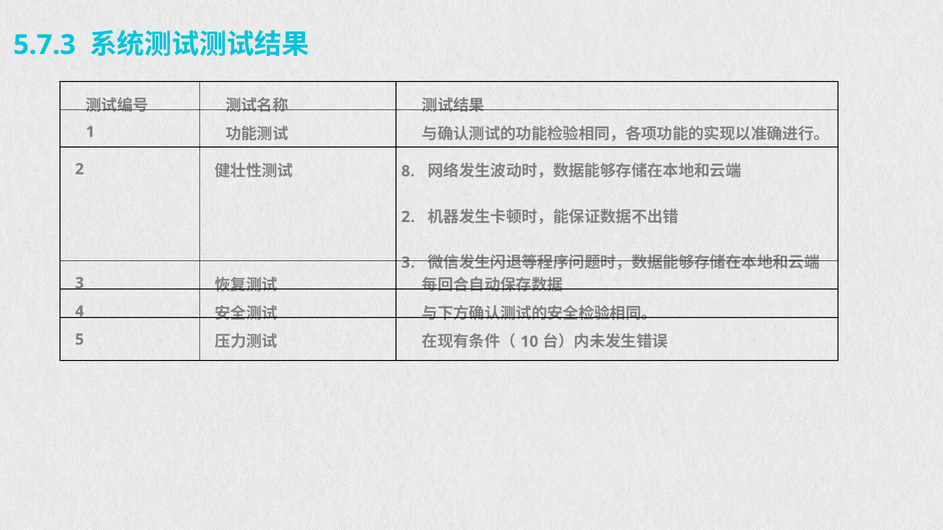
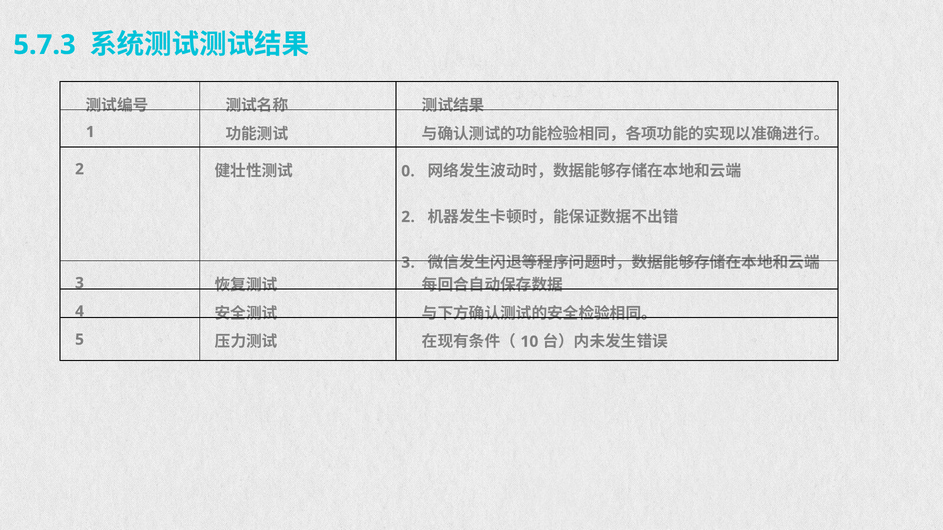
8: 8 -> 0 (408, 171)
